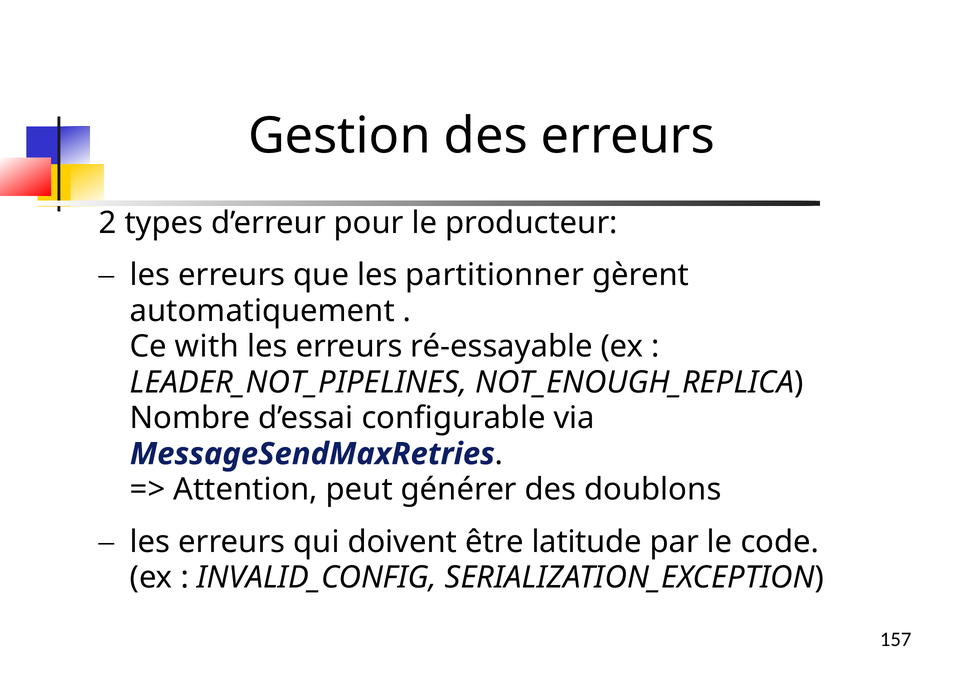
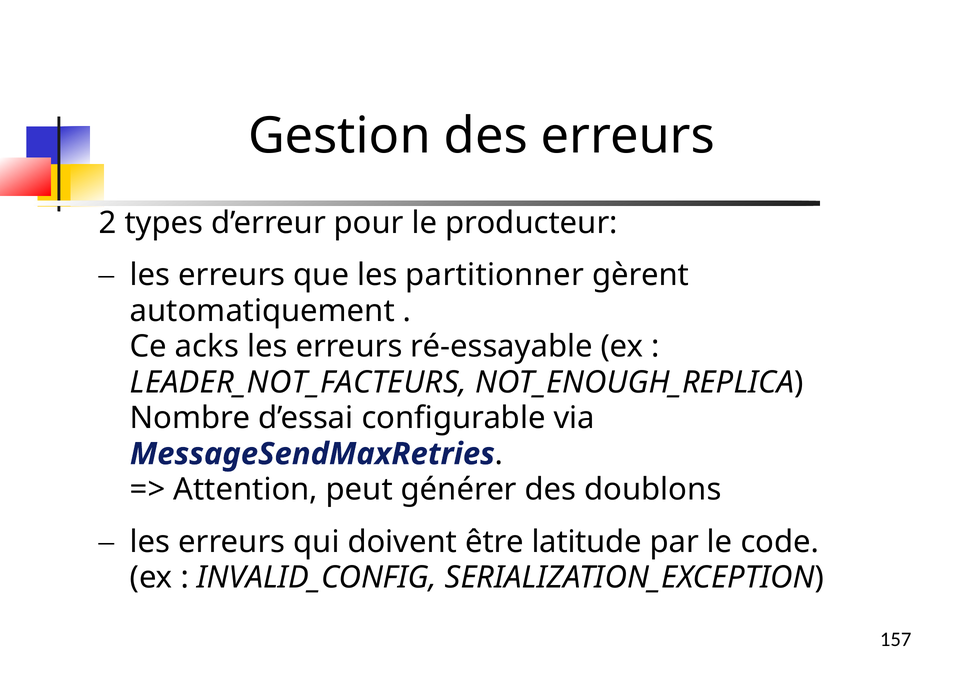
with: with -> acks (207, 347)
LEADER_NOT_PIPELINES: LEADER_NOT_PIPELINES -> LEADER_NOT_FACTEURS (298, 383)
